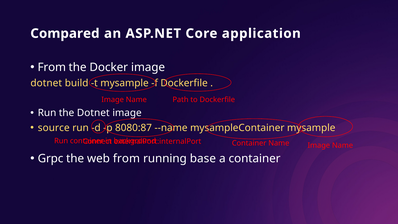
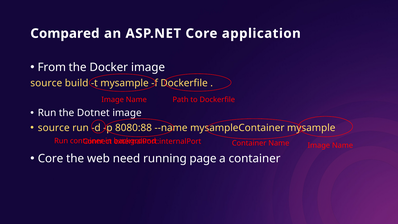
dotnet: dotnet -> source (46, 83)
8080:87: 8080:87 -> 8080:88 (134, 128)
Grpc: Grpc -> Core (51, 158)
web from: from -> need (126, 158)
base: base -> page (203, 158)
